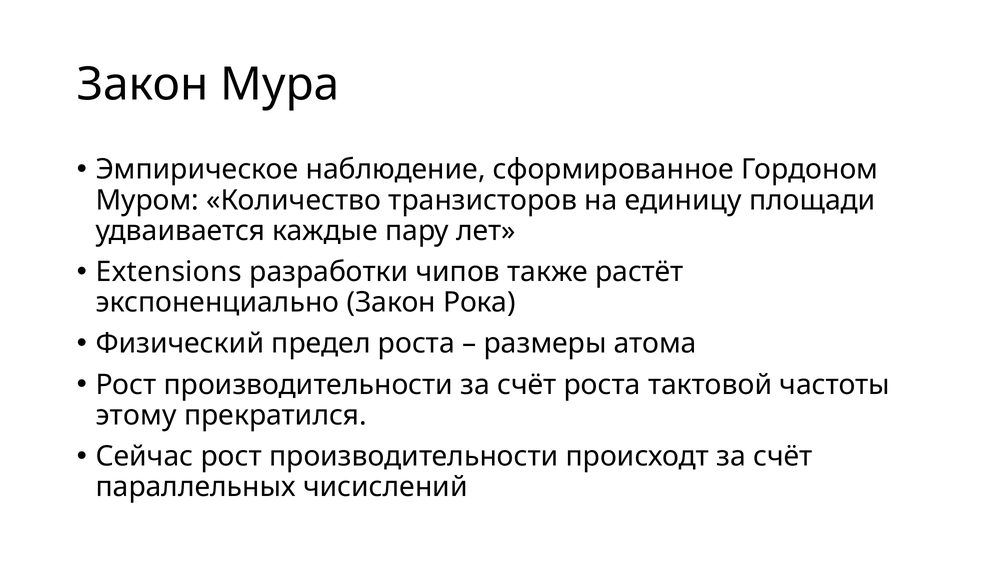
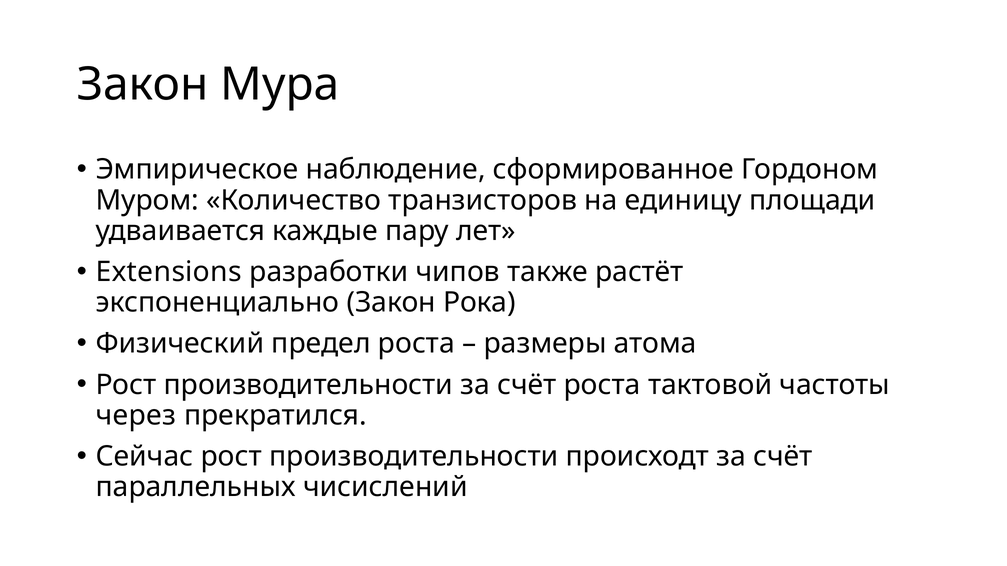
этому: этому -> через (136, 416)
